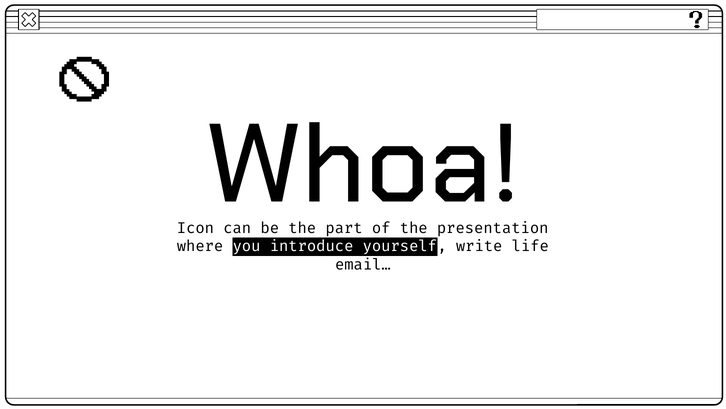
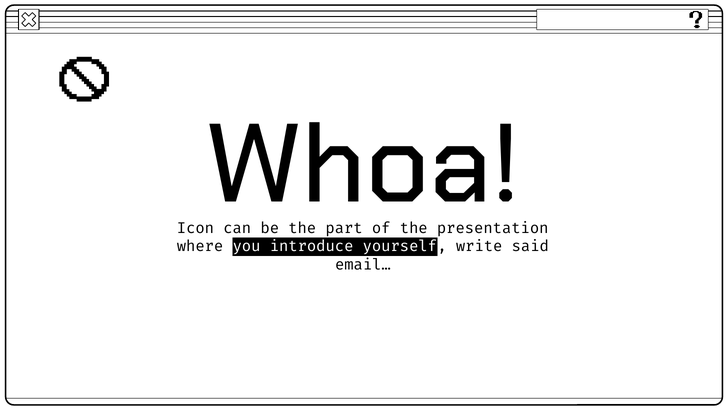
life: life -> said (530, 246)
